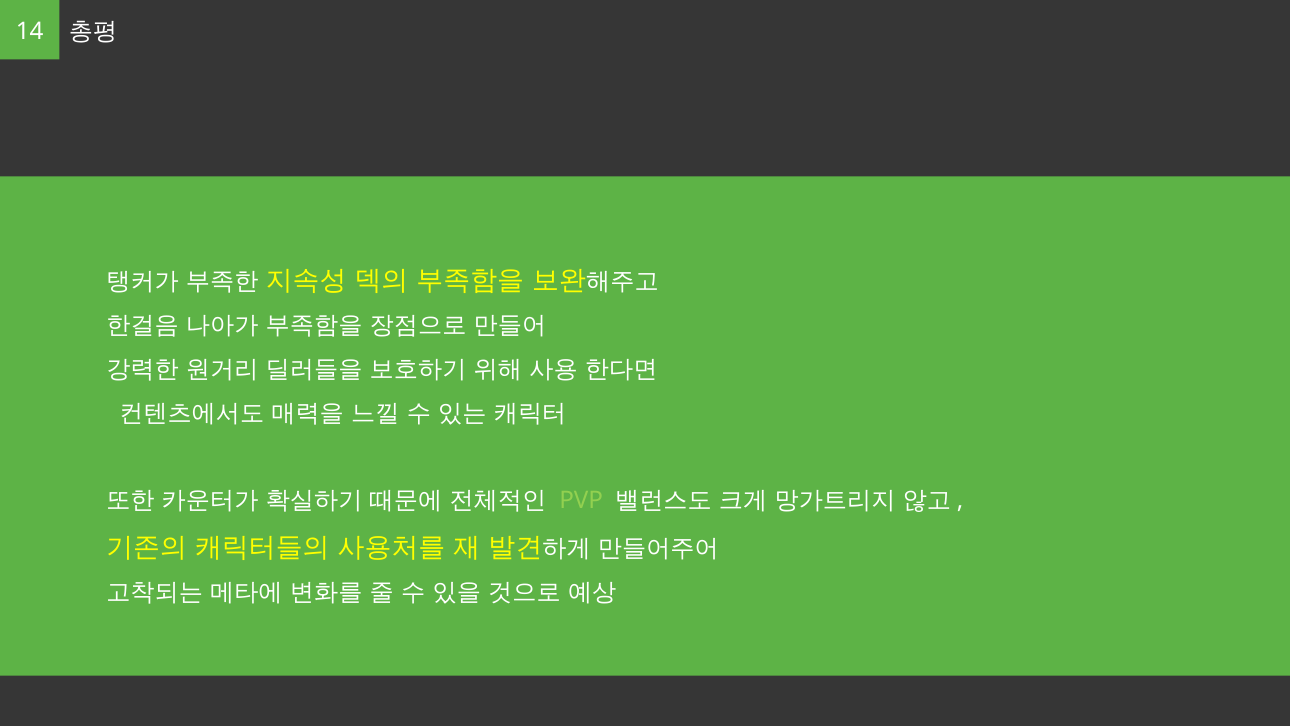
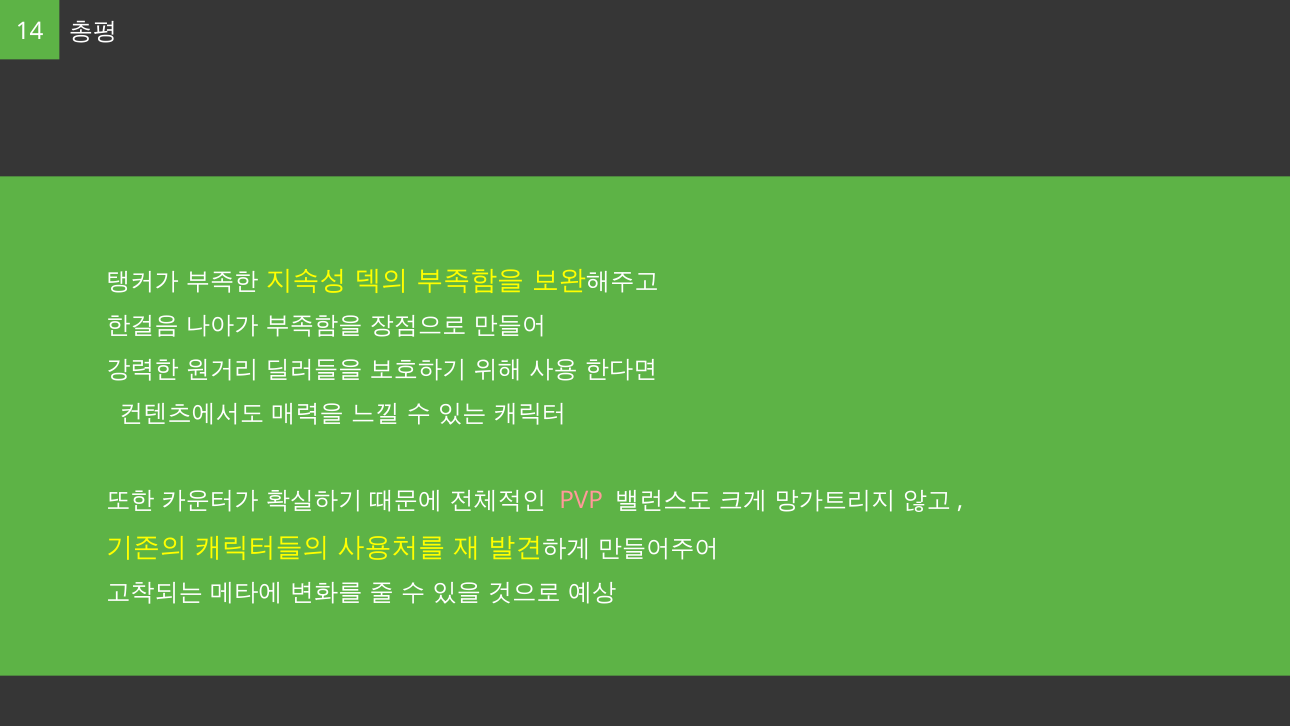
PVP colour: light green -> pink (581, 500)
